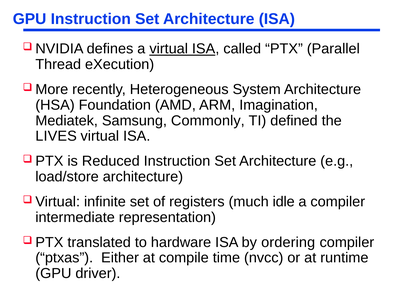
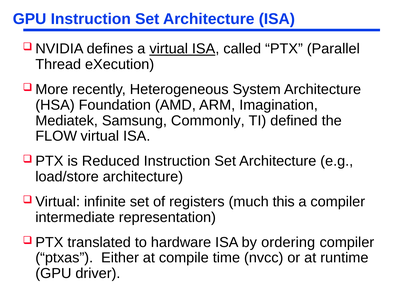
LIVES: LIVES -> FLOW (56, 136)
idle: idle -> this (284, 202)
